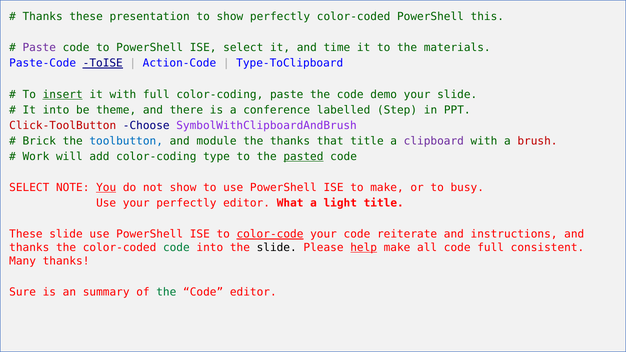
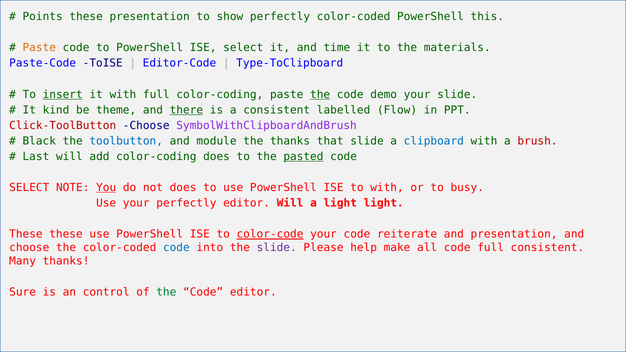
Thanks: Thanks -> Points (43, 17)
Paste colour: purple -> orange (39, 48)
ToISE underline: present -> none (103, 63)
Action-Code: Action-Code -> Editor-Code (179, 63)
the underline: none -> present (320, 94)
It into: into -> kind (56, 110)
there underline: none -> present (186, 110)
a conference: conference -> consistent (277, 110)
Step: Step -> Flow (397, 110)
Brick: Brick -> Black (39, 141)
that title: title -> slide (367, 141)
clipboard colour: purple -> blue (434, 141)
Work: Work -> Last (36, 157)
color-coding type: type -> does (217, 157)
not show: show -> does (183, 188)
to make: make -> with (387, 188)
editor What: What -> Will (290, 203)
light title: title -> light (384, 203)
These slide: slide -> these (66, 234)
and instructions: instructions -> presentation (514, 234)
thanks: thanks -> choose (29, 248)
code colour: green -> blue (176, 248)
slide colour: black -> purple (277, 248)
help underline: present -> none (364, 248)
summary: summary -> control (106, 292)
